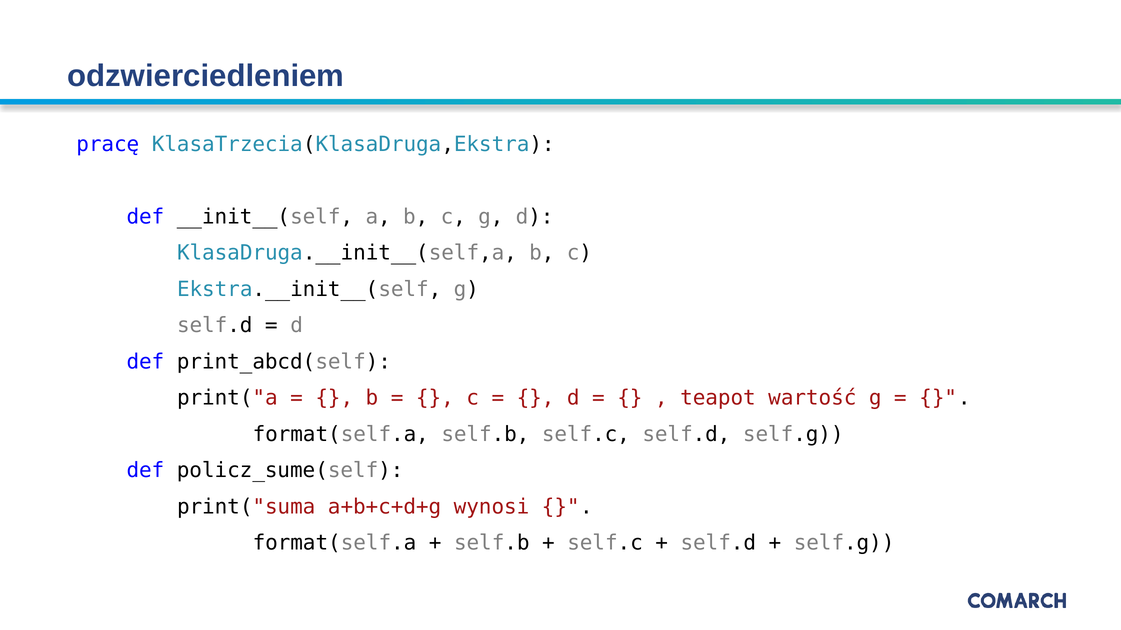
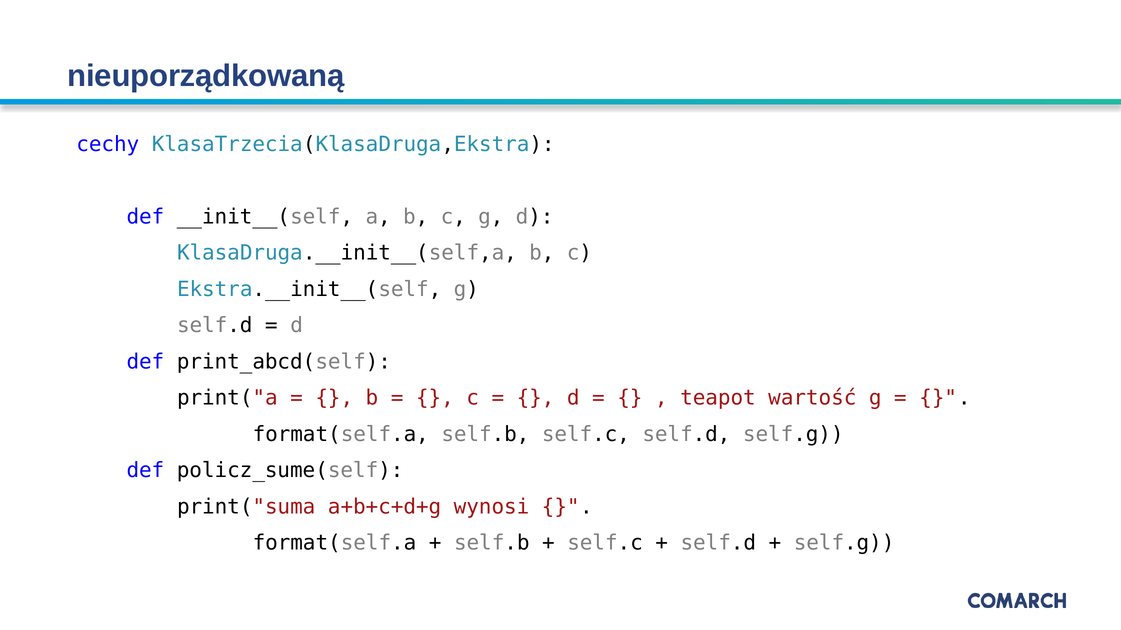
odzwierciedleniem: odzwierciedleniem -> nieuporządkowaną (206, 76)
pracę: pracę -> cechy (108, 144)
